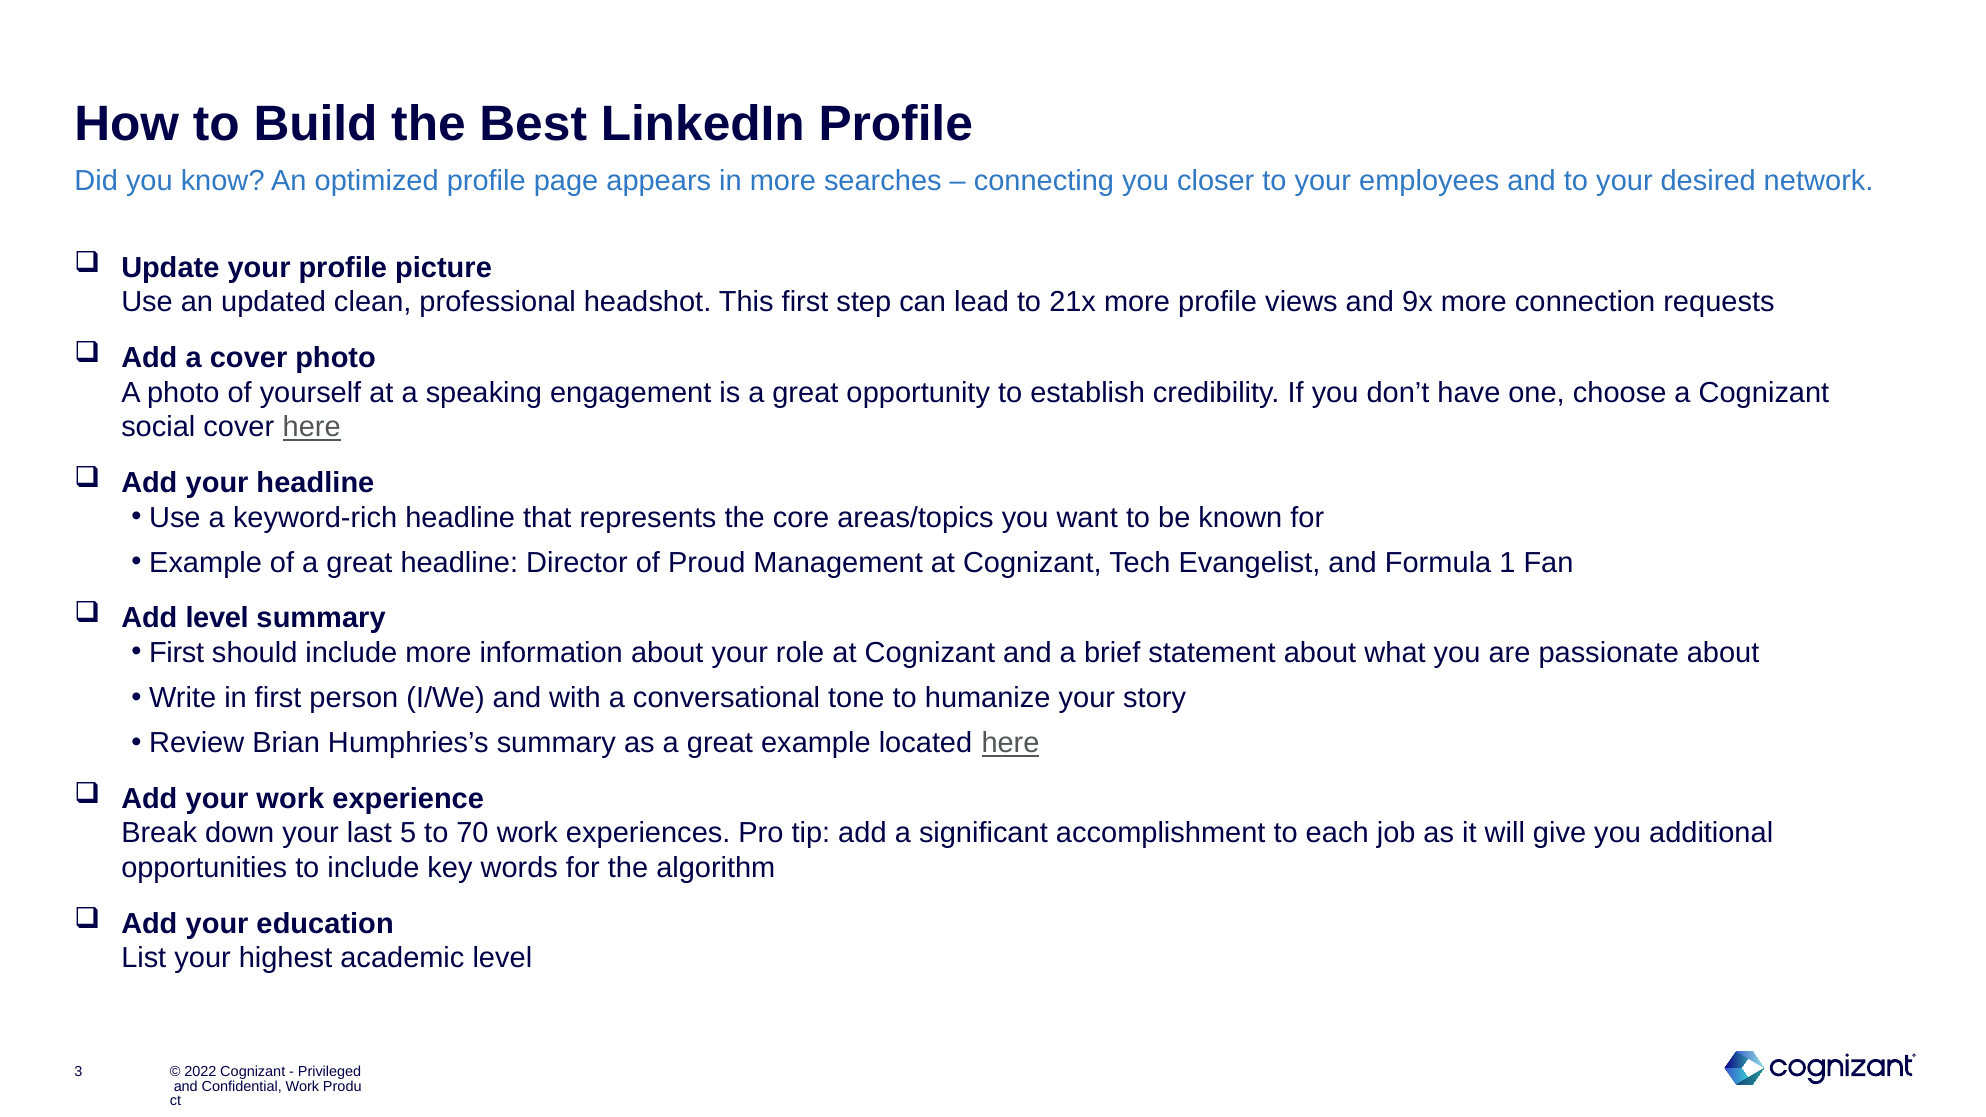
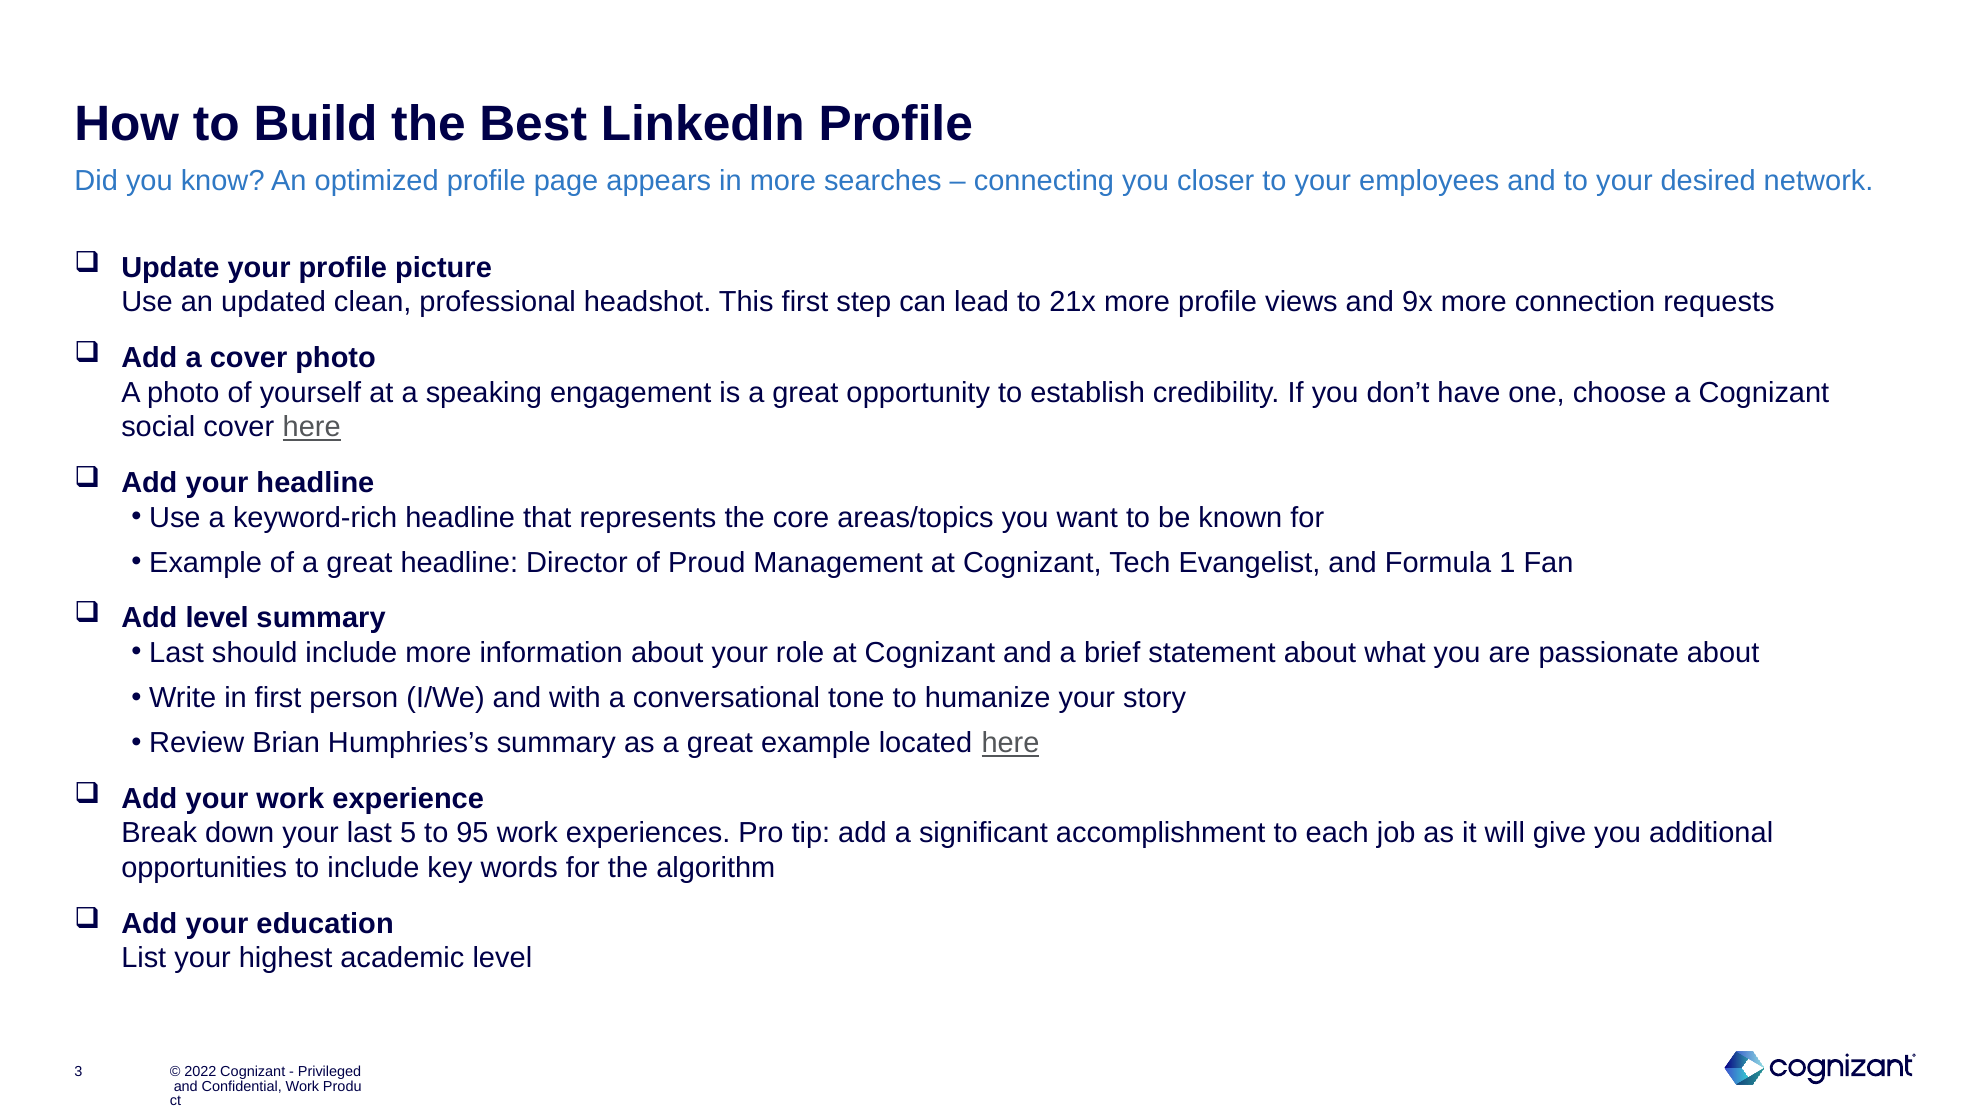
First: First -> Last (177, 653)
70: 70 -> 95 (472, 833)
